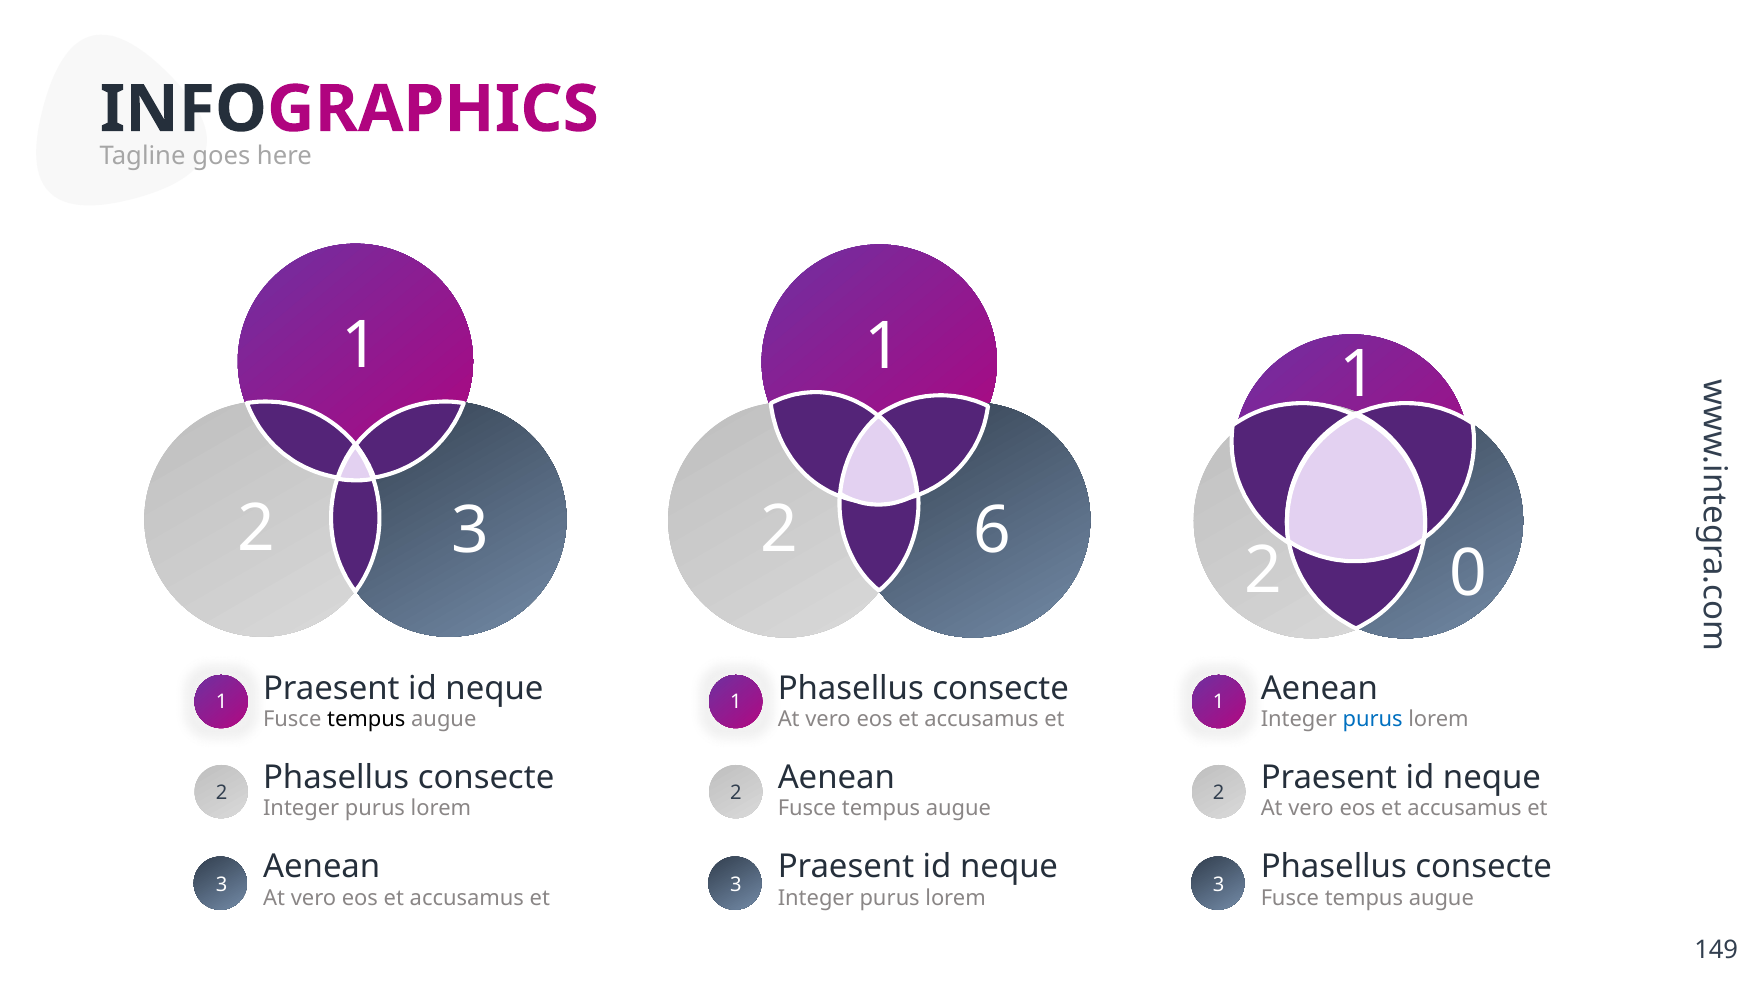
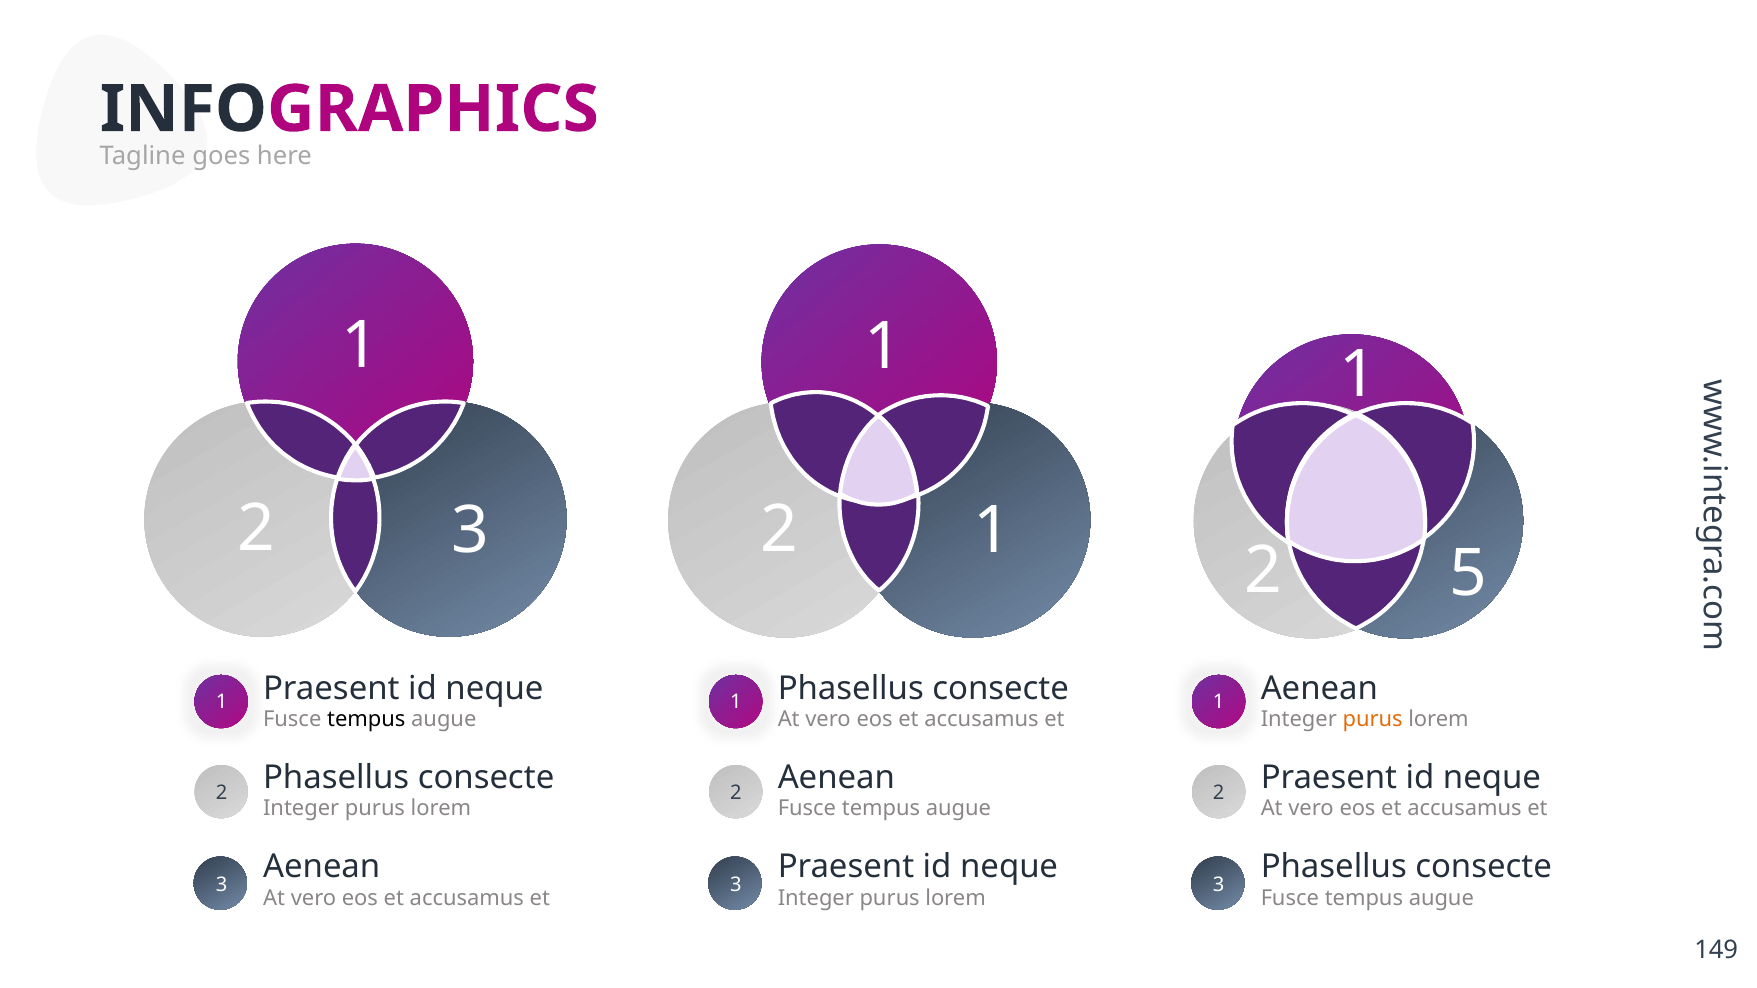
2 6: 6 -> 1 (993, 531)
0: 0 -> 5 (1469, 574)
purus colour: blue -> orange (1373, 719)
